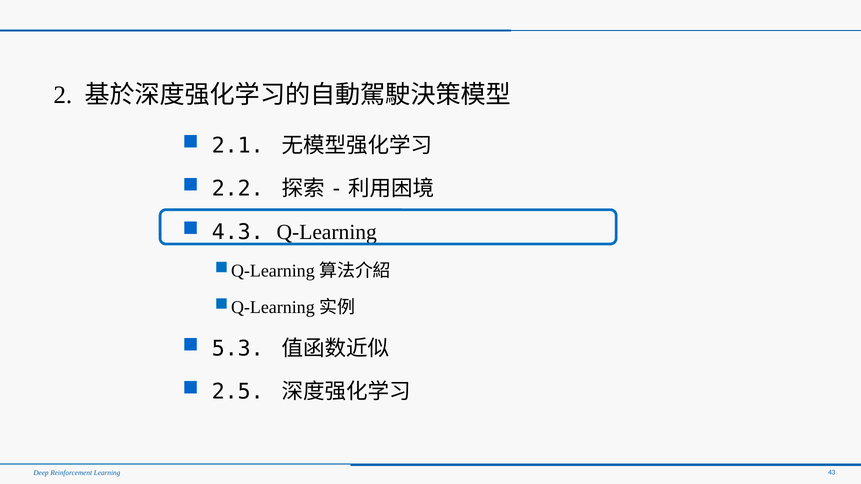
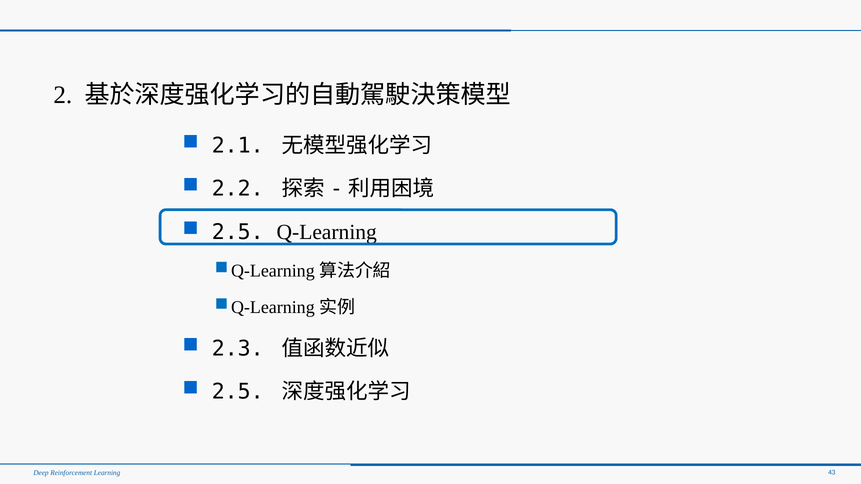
4.3: 4.3 -> 2.5 (238, 232)
5.3: 5.3 -> 2.3 (238, 349)
